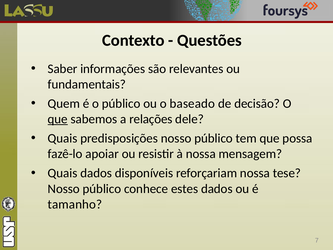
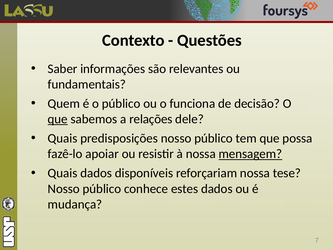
baseado: baseado -> funciona (192, 103)
mensagem underline: none -> present (250, 154)
tamanho: tamanho -> mudança (75, 204)
